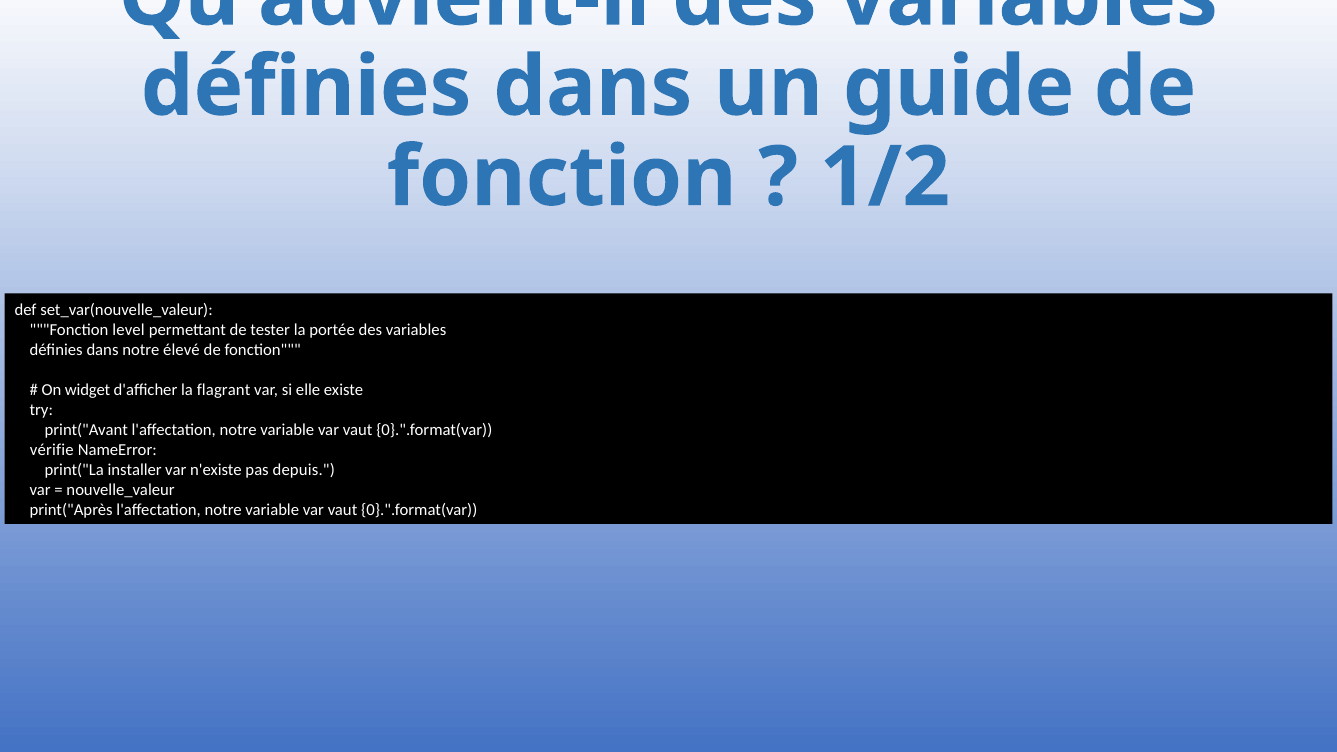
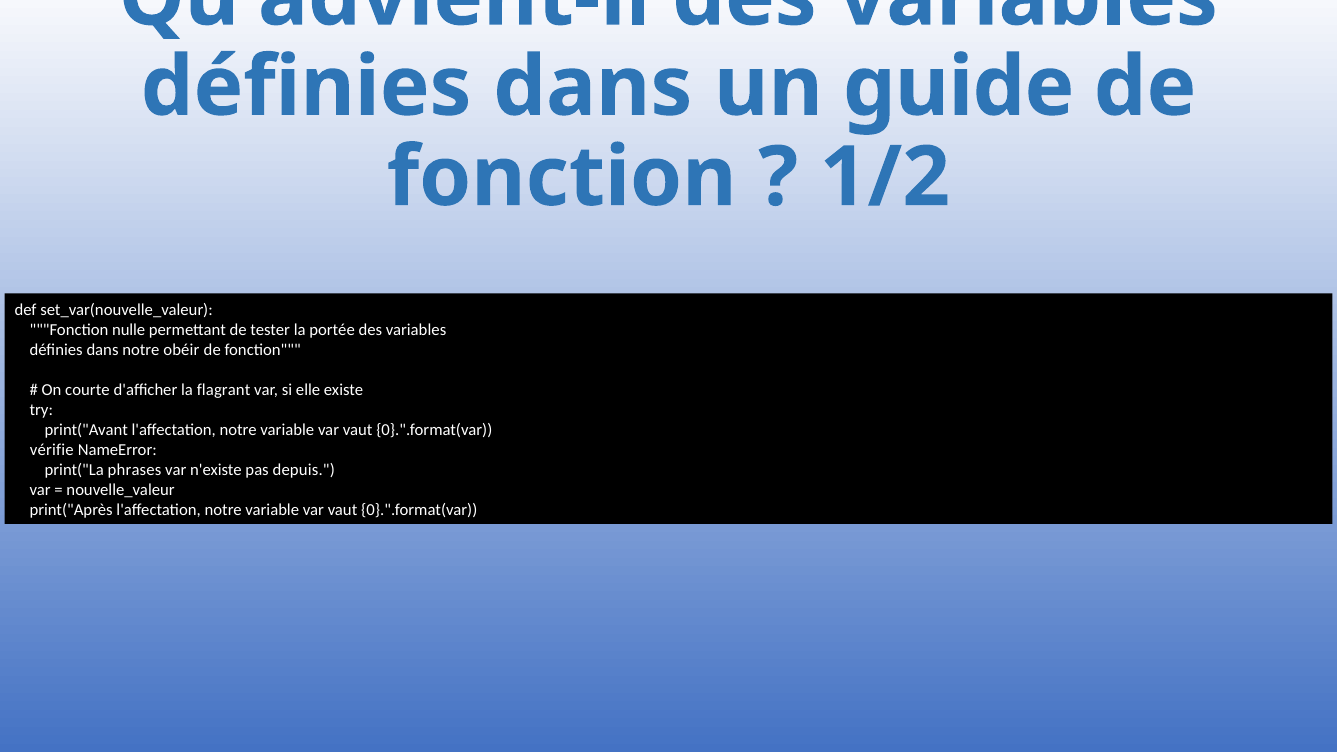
level: level -> nulle (129, 330)
élevé: élevé -> obéir (181, 350)
widget: widget -> courte (87, 390)
installer: installer -> phrases (135, 470)
